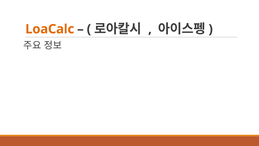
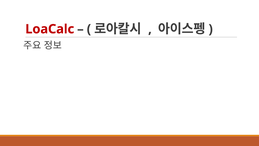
LoaCalc colour: orange -> red (50, 29)
